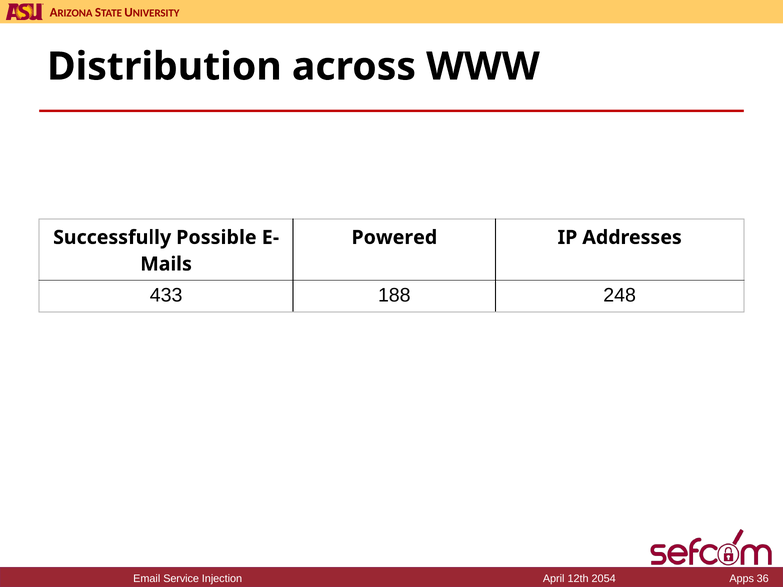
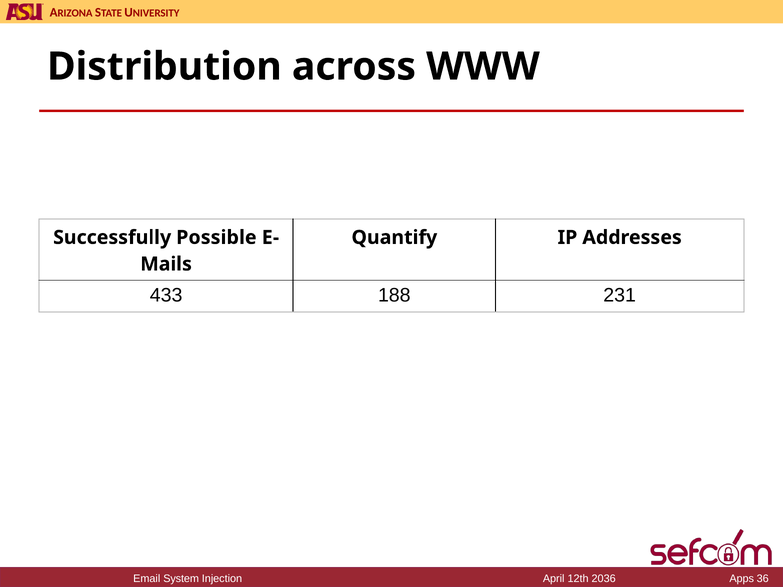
Powered: Powered -> Quantify (394, 238)
248: 248 -> 231 (620, 296)
Service: Service -> System (181, 579)
2054: 2054 -> 2036 (604, 579)
